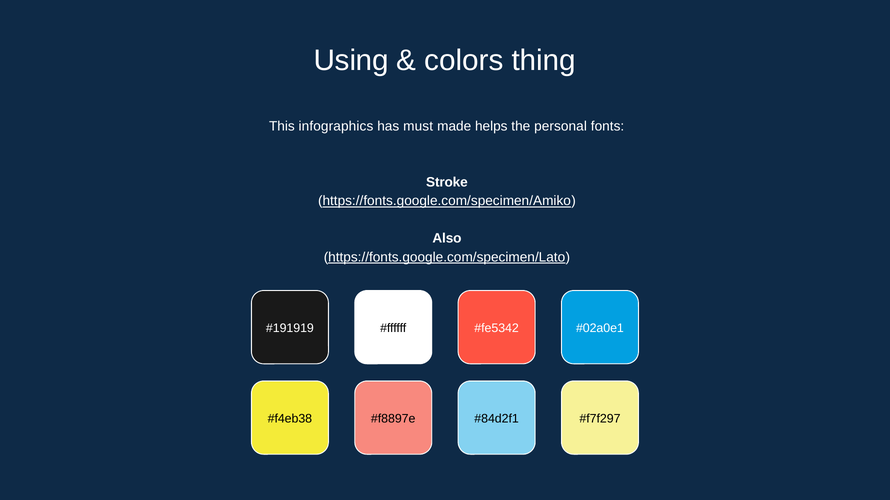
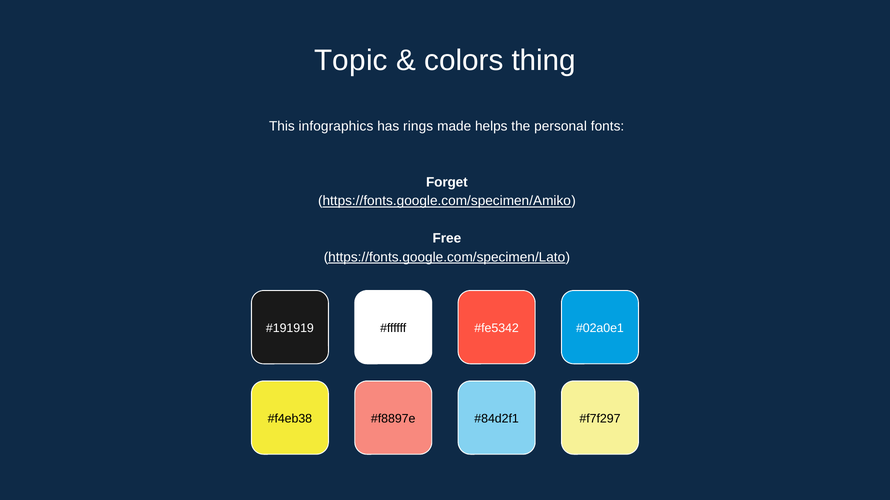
Using: Using -> Topic (351, 60)
must: must -> rings (418, 126)
Stroke: Stroke -> Forget (447, 182)
Also: Also -> Free (447, 239)
